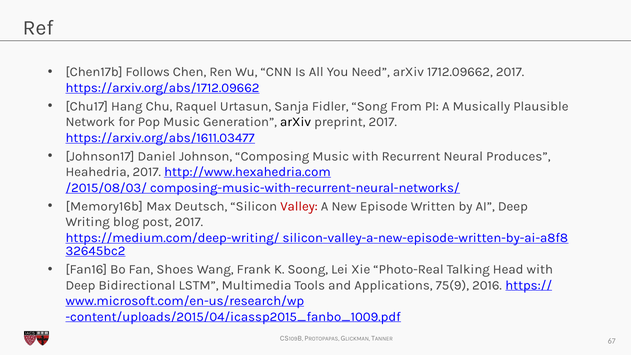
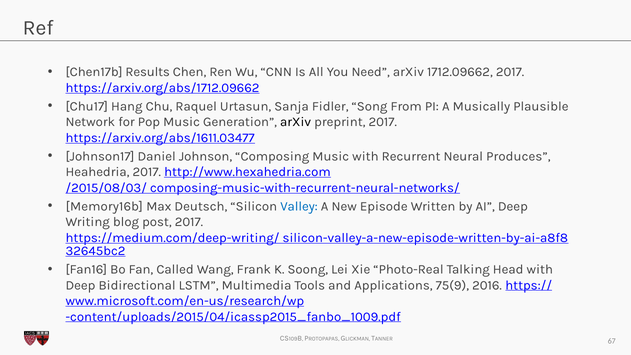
Follows: Follows -> Results (148, 72)
Valley colour: red -> blue (299, 206)
Shoes: Shoes -> Called (175, 269)
